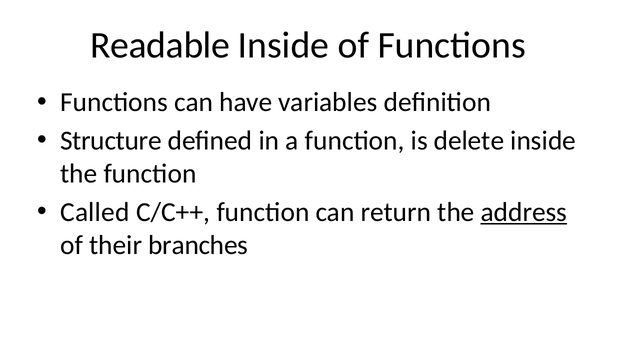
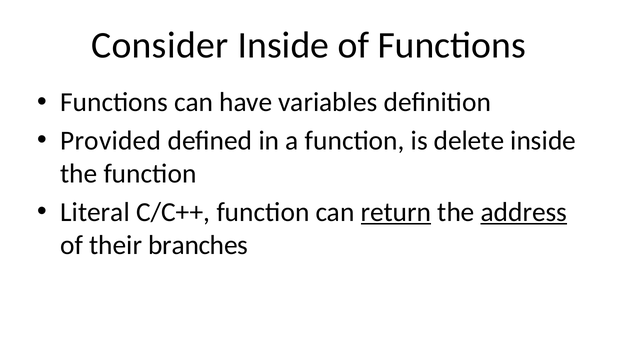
Readable: Readable -> Consider (160, 45)
Structure: Structure -> Provided (111, 141)
Called: Called -> Literal (95, 212)
return underline: none -> present (396, 212)
